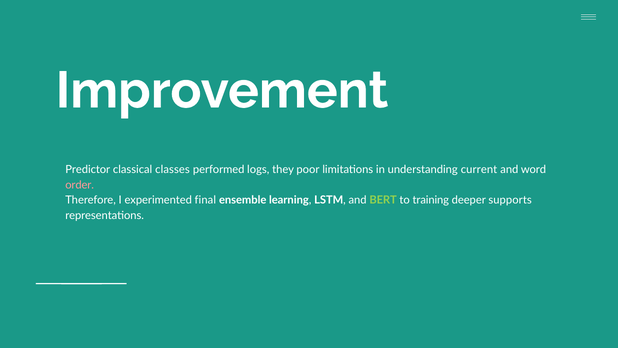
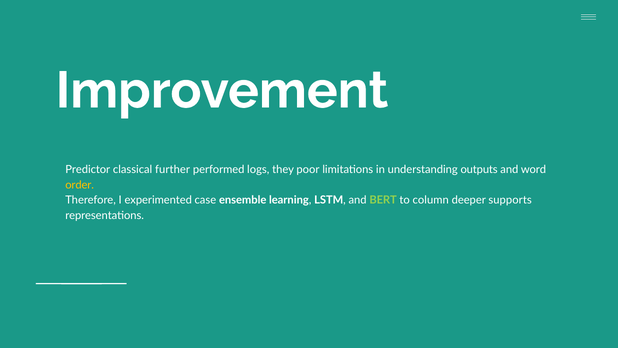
classes: classes -> further (173, 169)
current: current -> outputs (479, 169)
order colour: pink -> yellow (80, 185)
final: final -> case (205, 200)
training: training -> column (431, 200)
